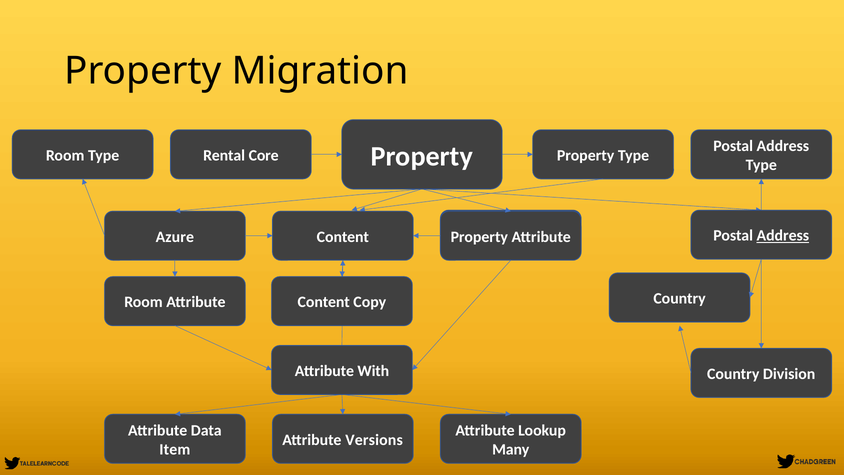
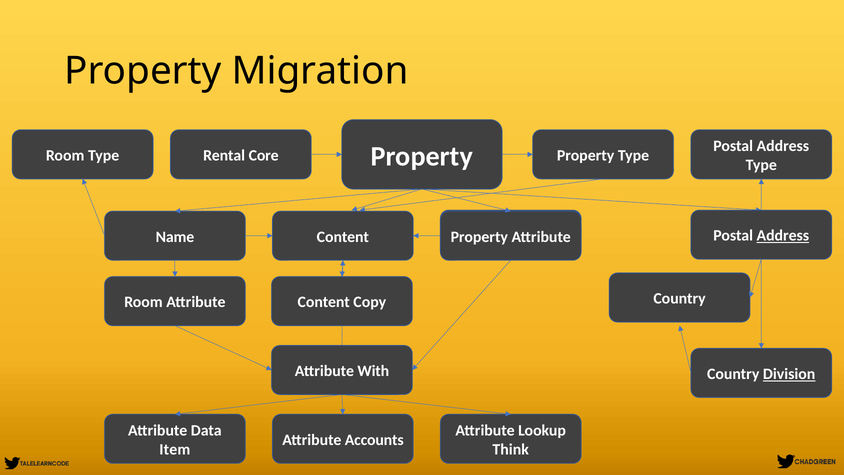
Azure: Azure -> Name (175, 237)
Division underline: none -> present (789, 374)
Versions: Versions -> Accounts (374, 440)
Many: Many -> Think (511, 449)
